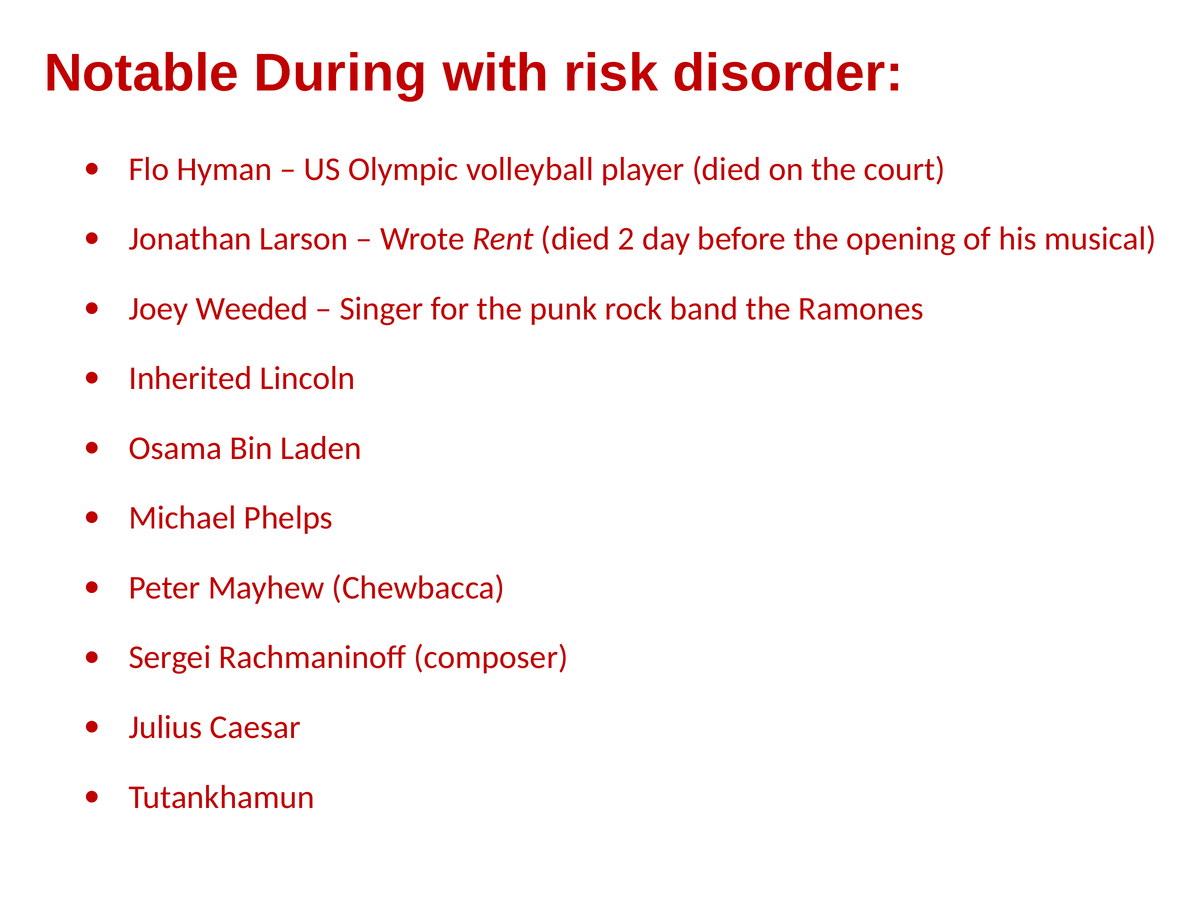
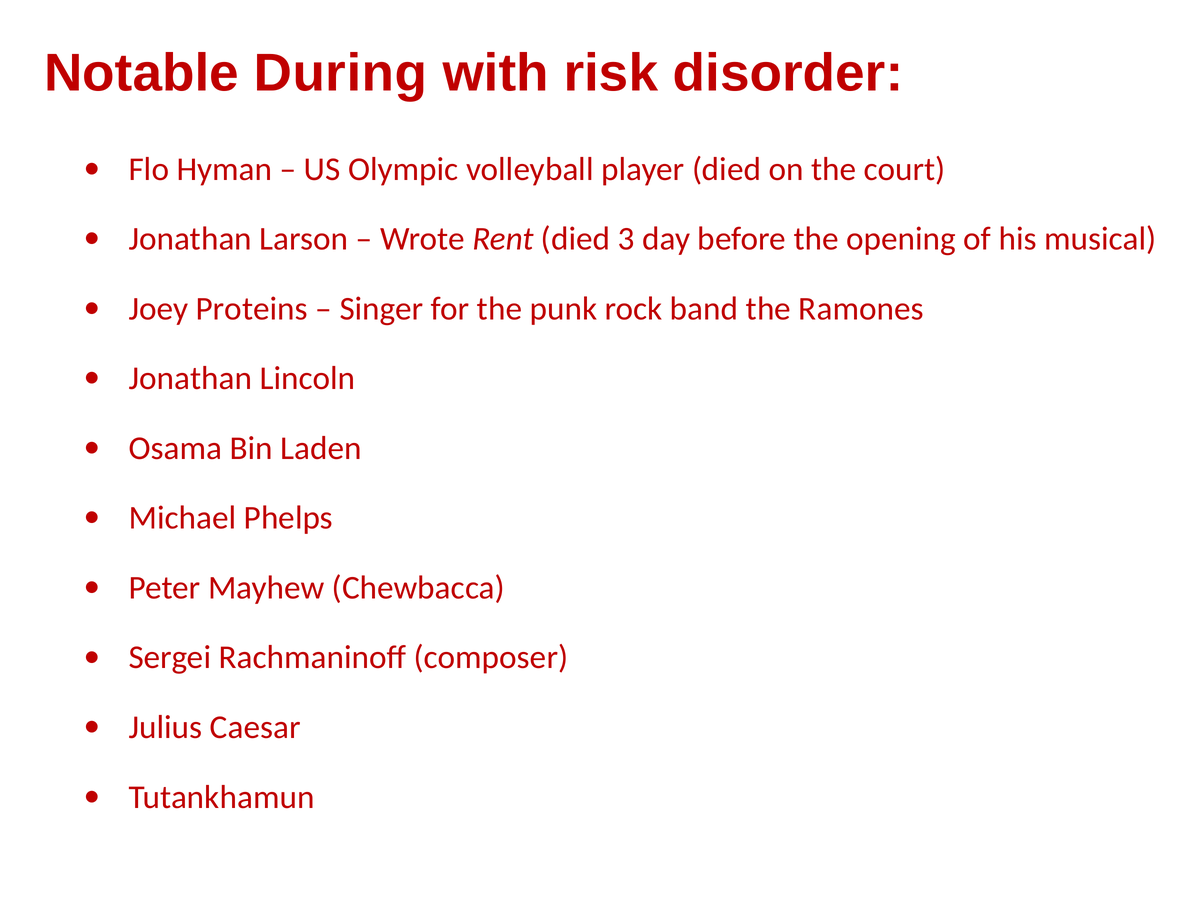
2: 2 -> 3 (626, 239)
Weeded: Weeded -> Proteins (252, 309)
Inherited: Inherited -> Jonathan (190, 378)
